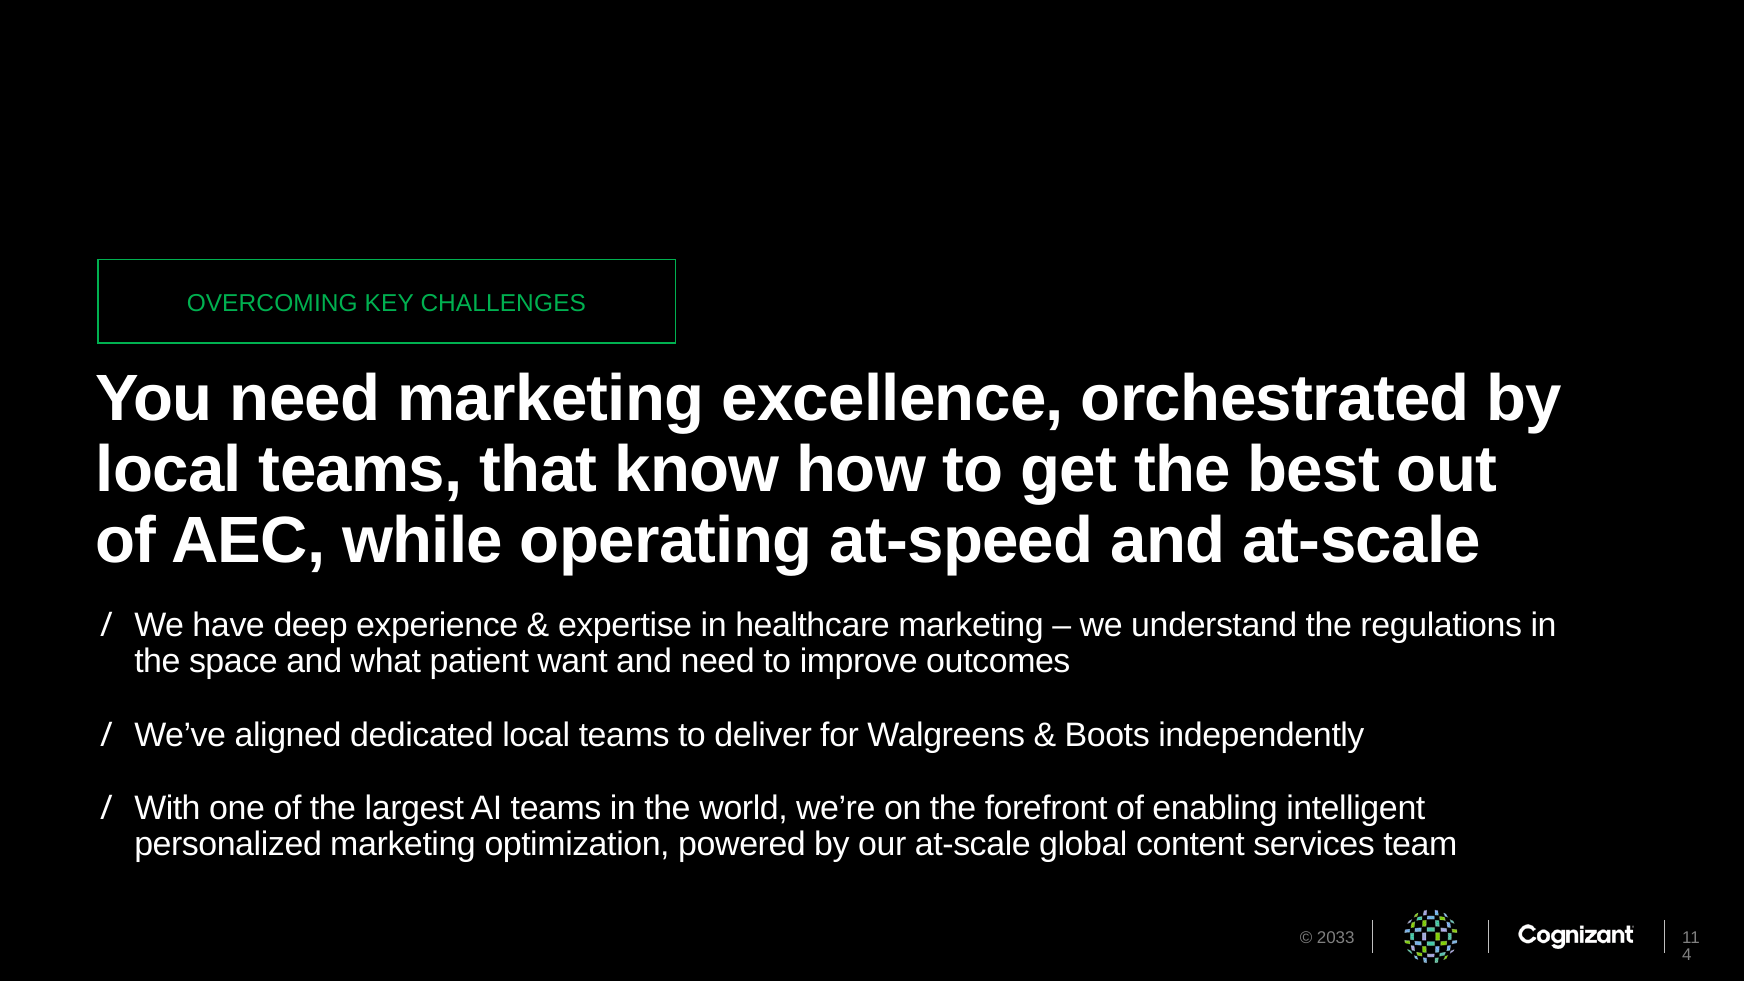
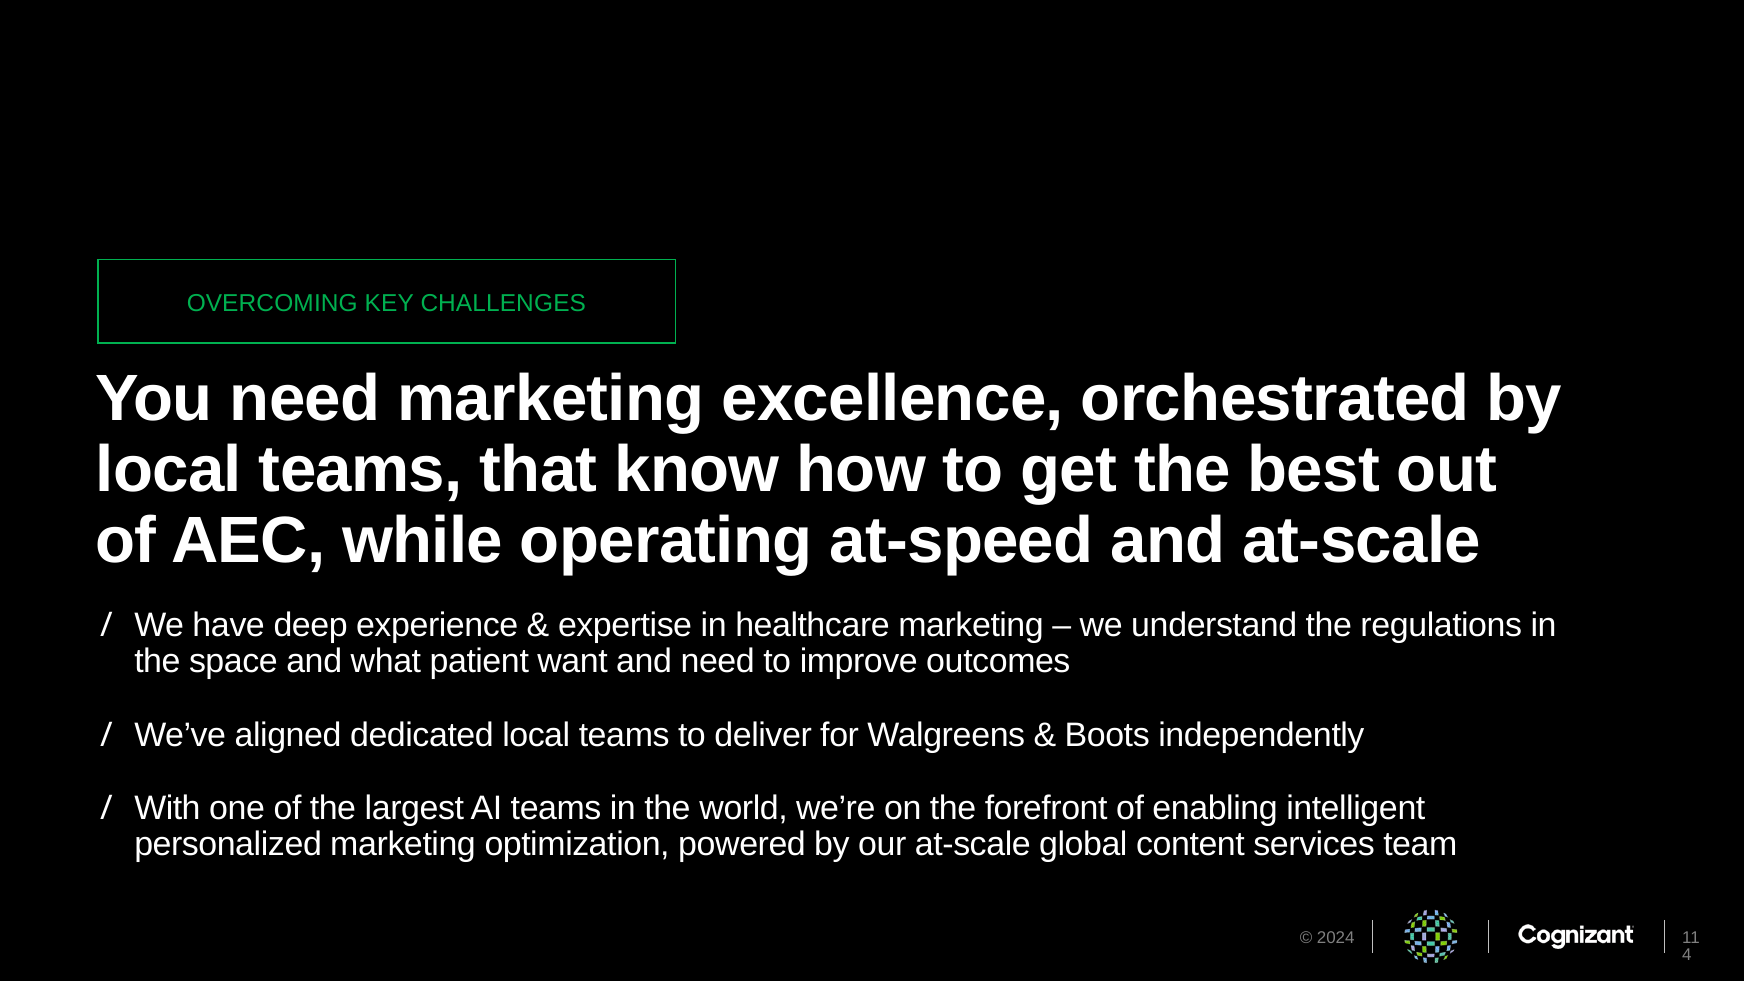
2033: 2033 -> 2024 (1336, 938)
